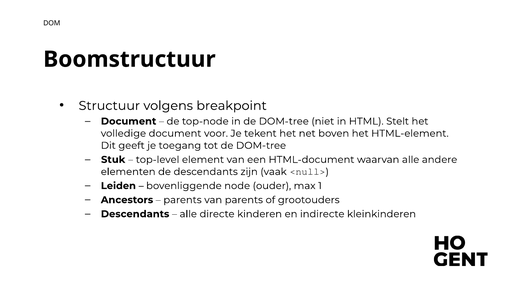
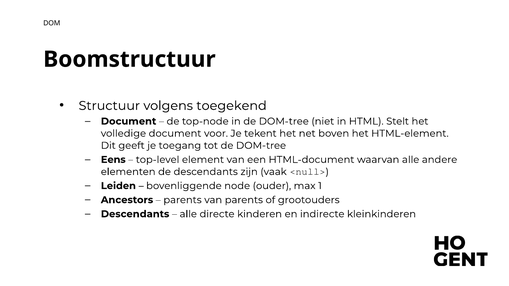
breakpoint: breakpoint -> toegekend (232, 106)
Stuk: Stuk -> Eens (113, 160)
